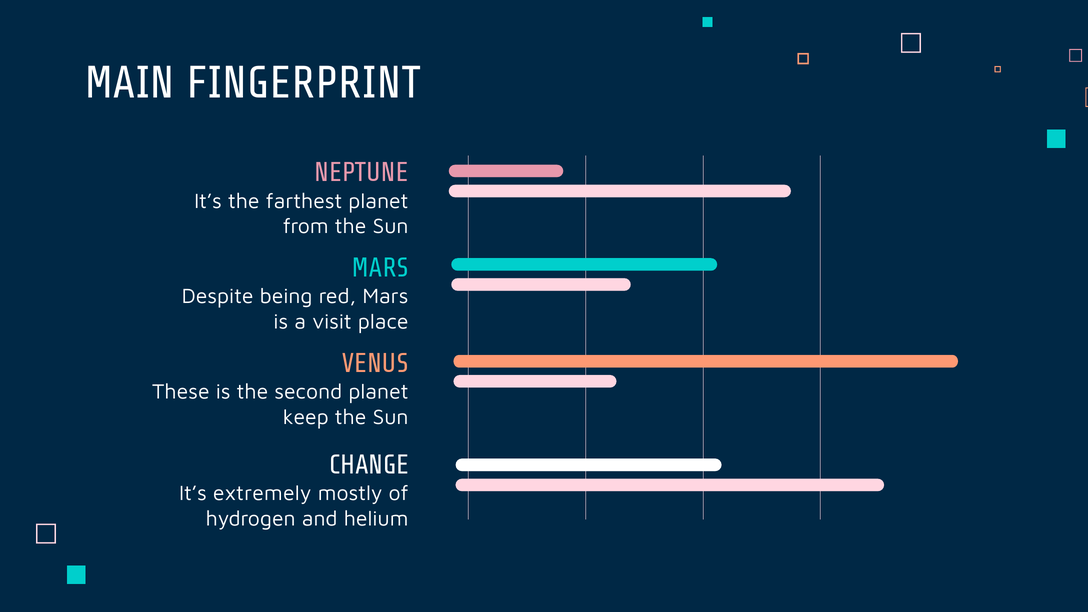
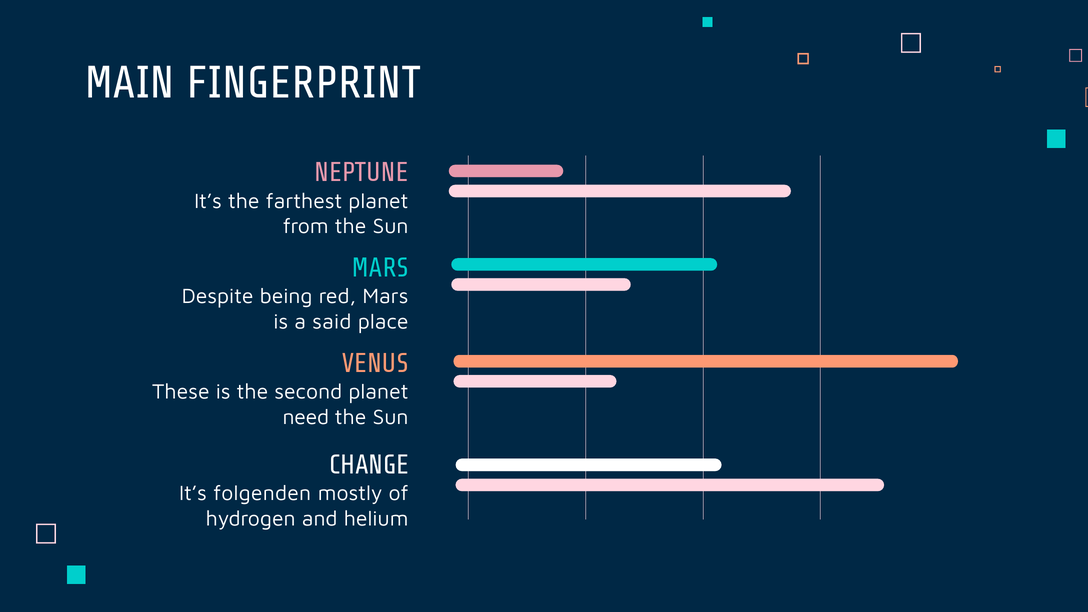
visit: visit -> said (332, 322)
keep: keep -> need (306, 417)
extremely: extremely -> folgenden (262, 493)
